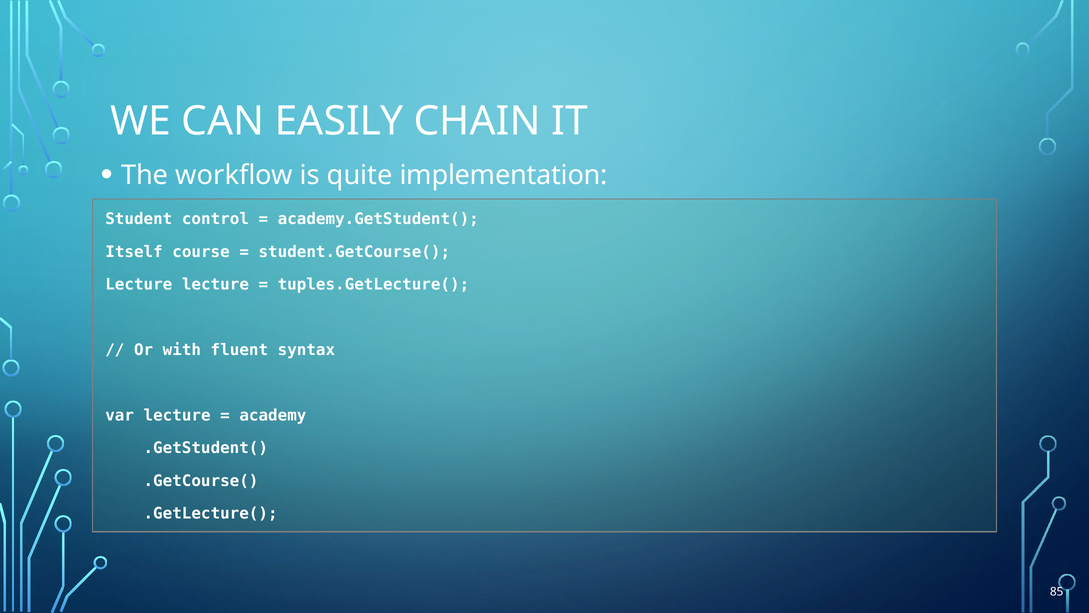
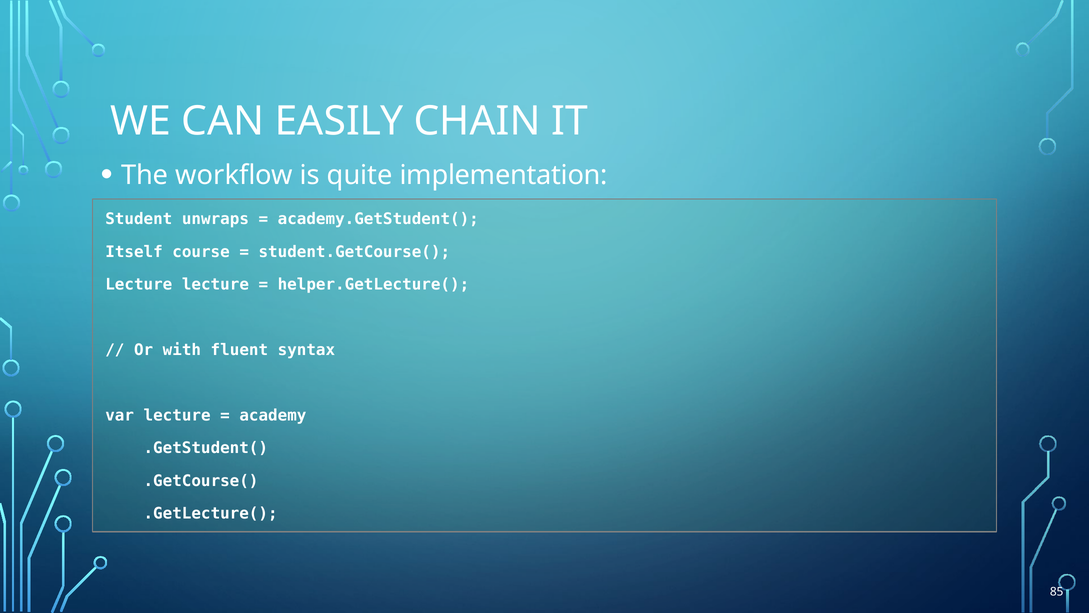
control: control -> unwraps (215, 219)
tuples.GetLecture(: tuples.GetLecture( -> helper.GetLecture( (373, 284)
